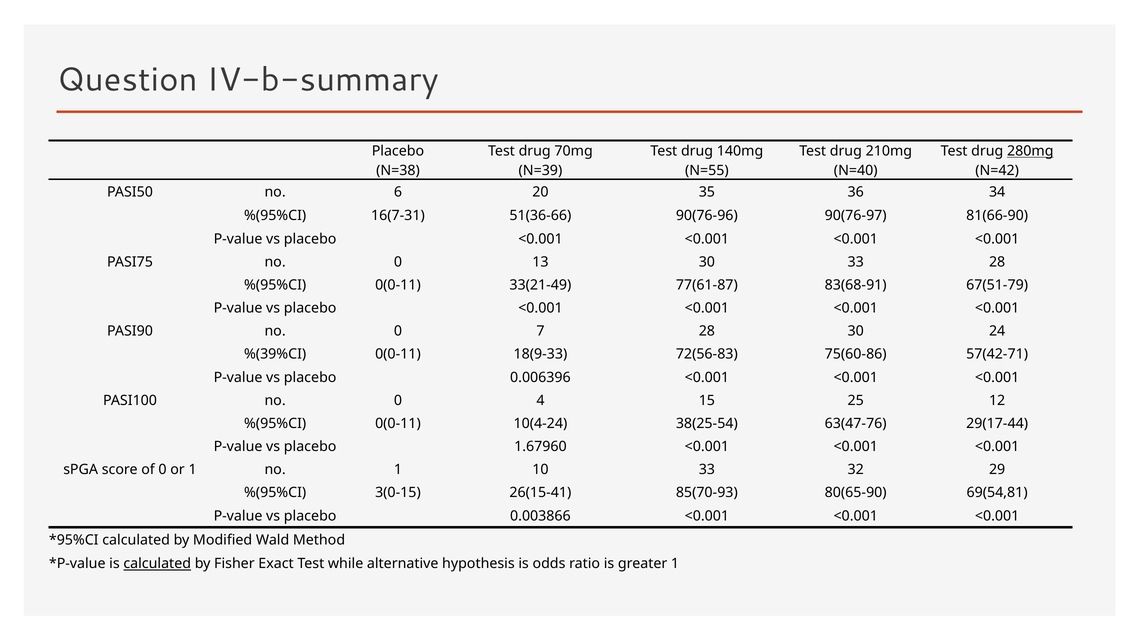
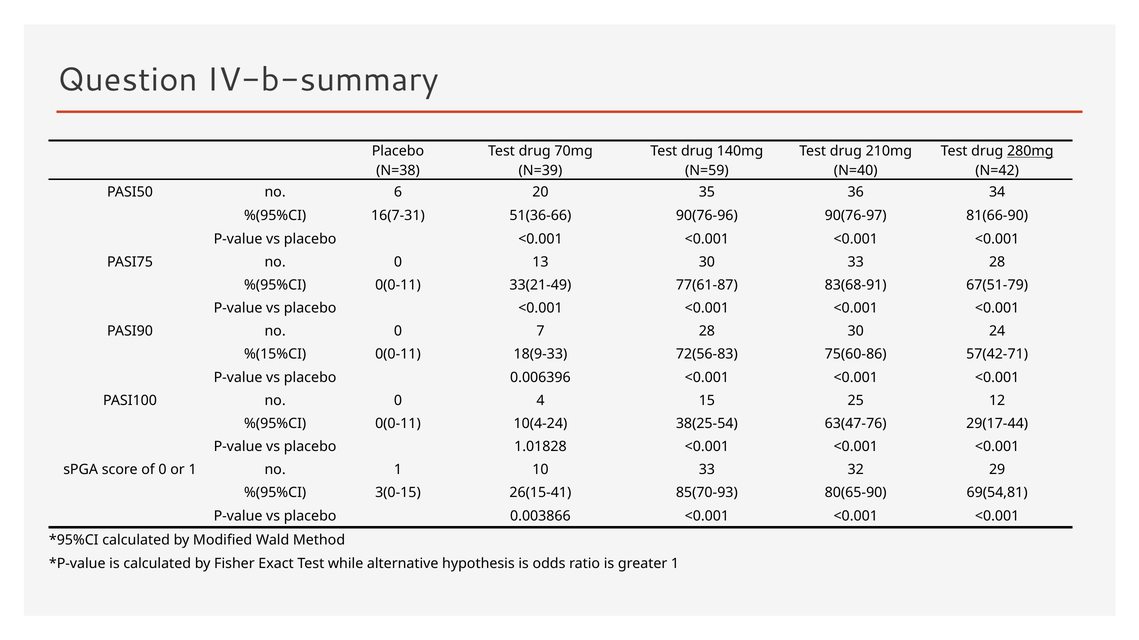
N=55: N=55 -> N=59 (707, 171)
%(39%CI: %(39%CI -> %(15%CI (275, 355)
1.67960: 1.67960 -> 1.01828 (540, 447)
calculated underline: present -> none (157, 564)
